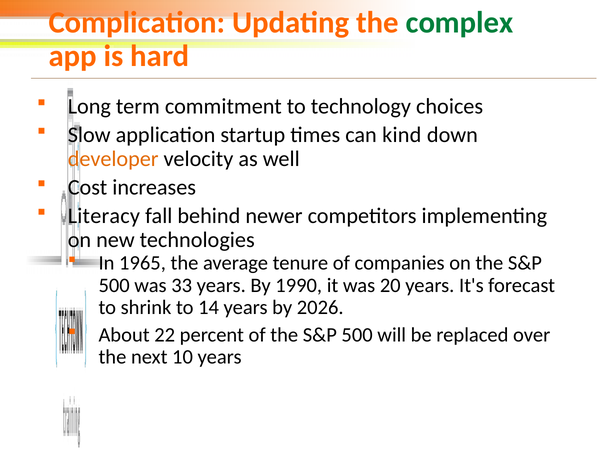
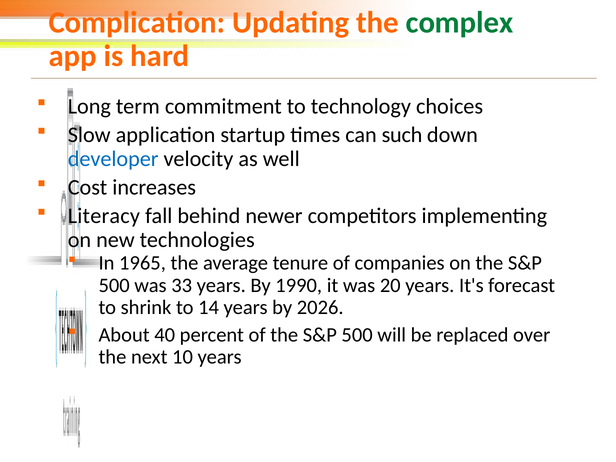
kind: kind -> such (402, 135)
developer colour: orange -> blue (113, 159)
22: 22 -> 40 (165, 335)
